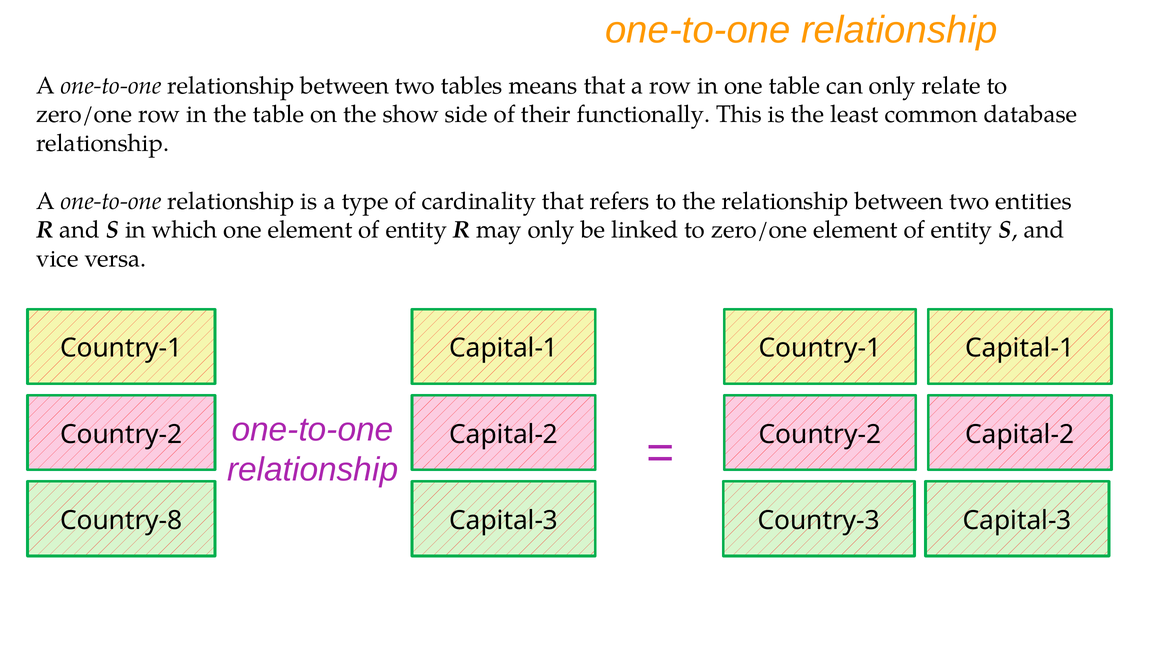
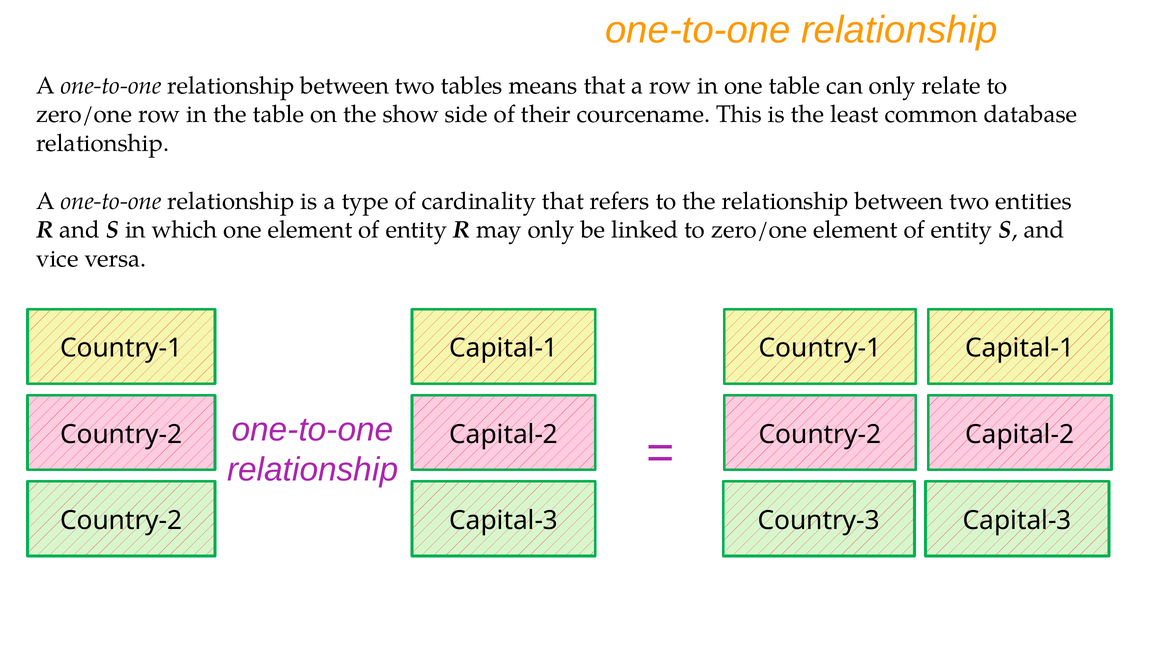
functionally: functionally -> courcename (644, 114)
Country-8: Country-8 -> Country-2 (121, 520)
